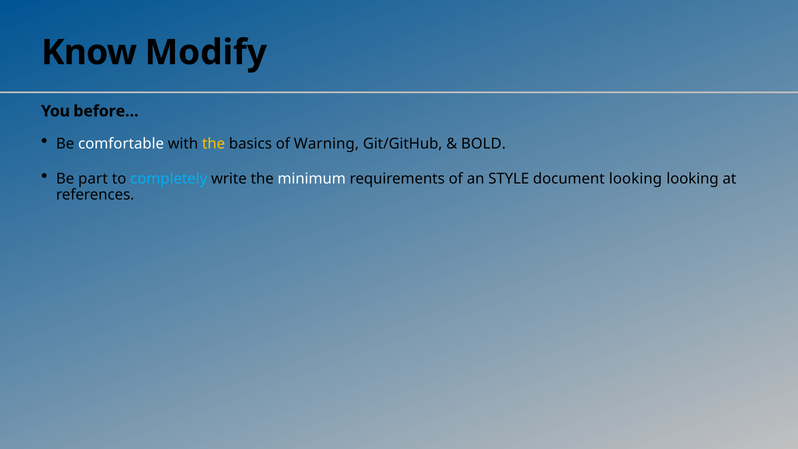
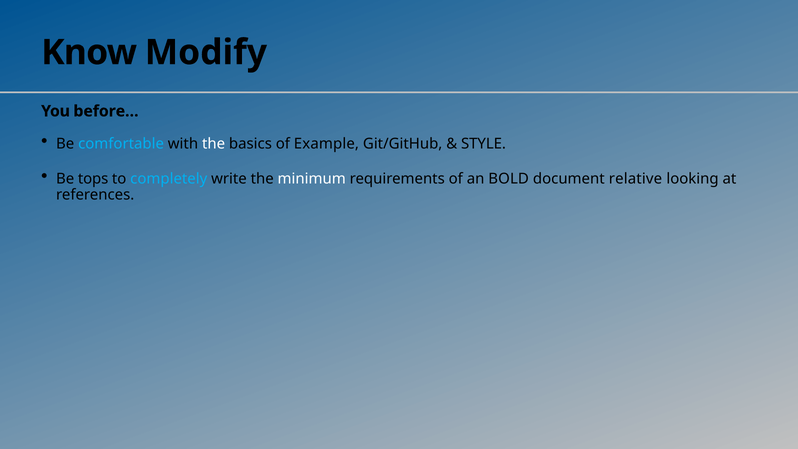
comfortable colour: white -> light blue (121, 144)
the colour: yellow -> white (214, 144)
Warning: Warning -> Example (326, 144)
BOLD: BOLD -> STYLE (484, 144)
part: part -> tops (93, 179)
STYLE: STYLE -> BOLD (509, 179)
document looking: looking -> relative (635, 179)
